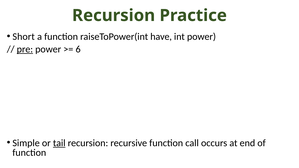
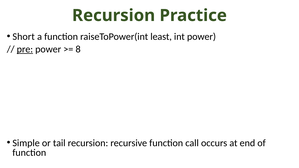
have: have -> least (161, 37)
6: 6 -> 8 (78, 49)
tail underline: present -> none (59, 143)
